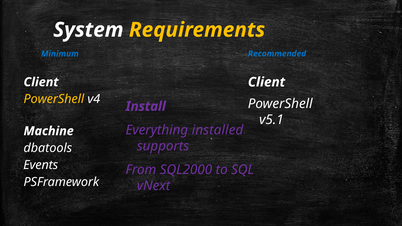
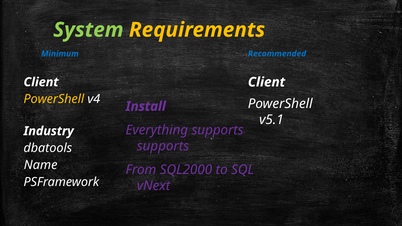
System colour: white -> light green (88, 30)
Everything installed: installed -> supports (218, 130)
Machine: Machine -> Industry (49, 131)
Events: Events -> Name (41, 165)
